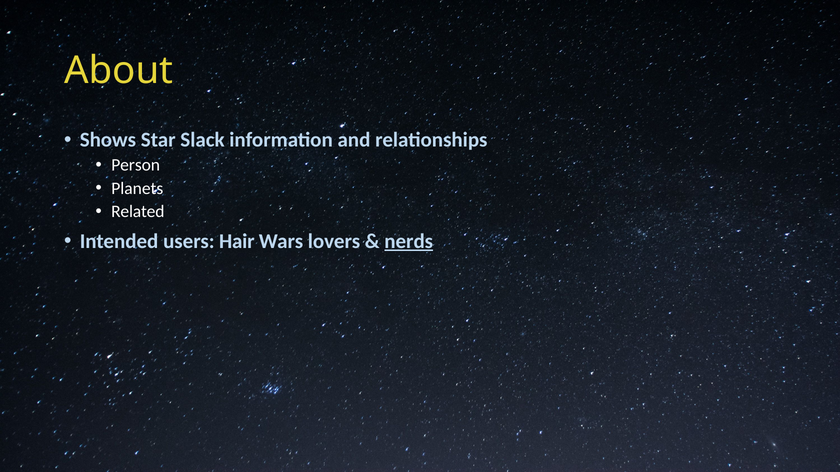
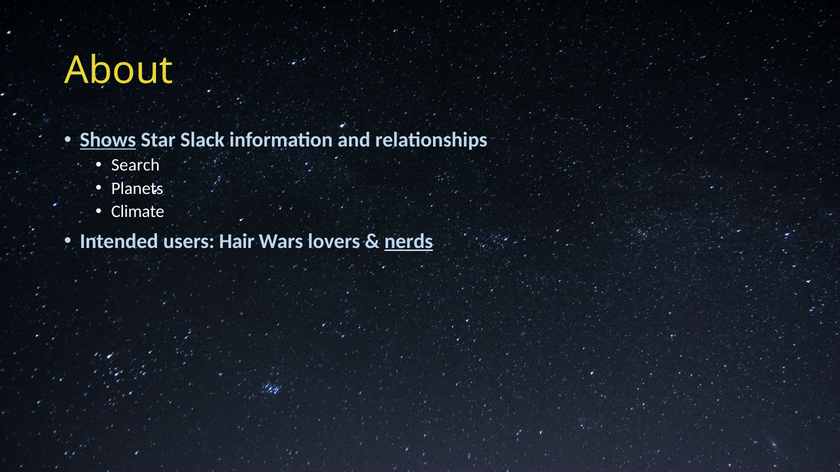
Shows underline: none -> present (108, 140)
Person: Person -> Search (136, 165)
Related: Related -> Climate (138, 212)
